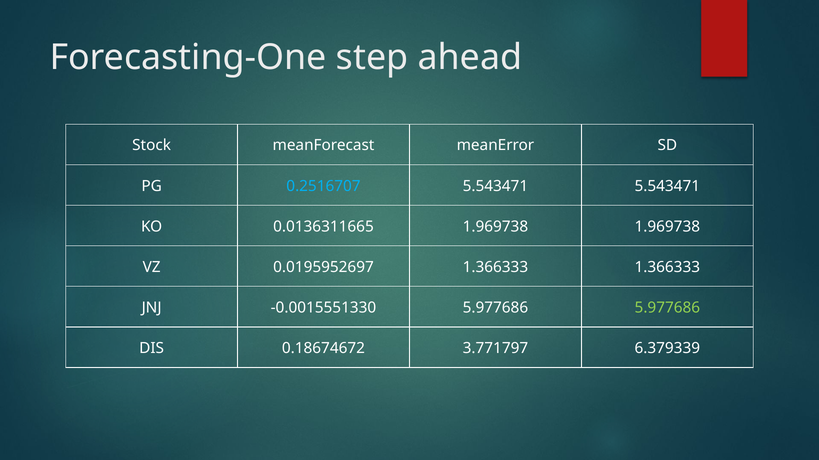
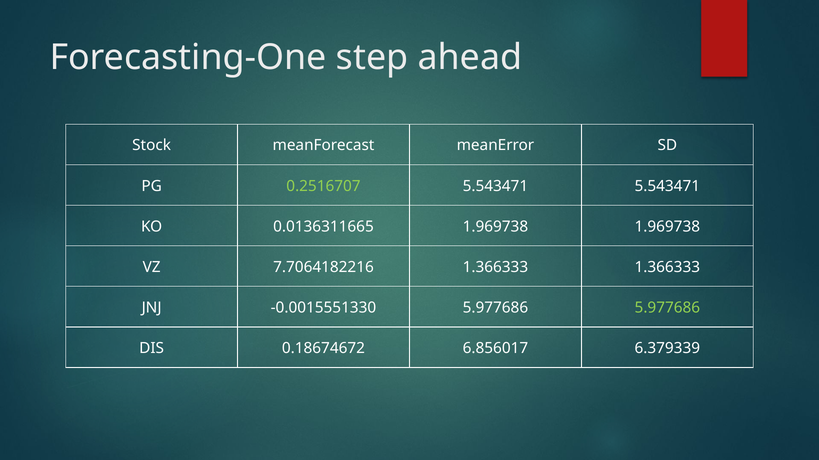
0.2516707 colour: light blue -> light green (323, 186)
0.0195952697: 0.0195952697 -> 7.7064182216 (324, 267)
3.771797: 3.771797 -> 6.856017 (495, 349)
